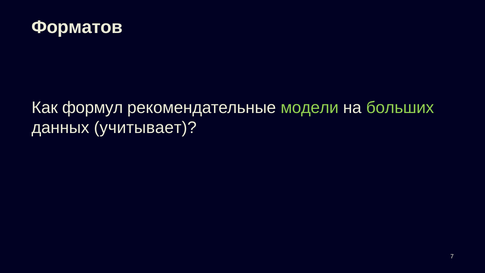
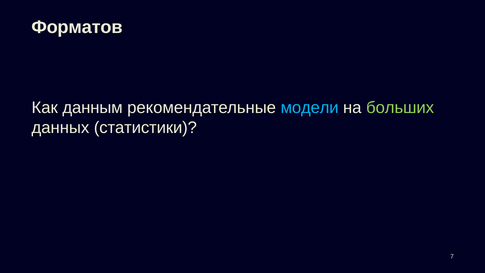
формул: формул -> данным (93, 107)
модели colour: light green -> light blue (310, 107)
учитывает: учитывает -> статистики (145, 127)
